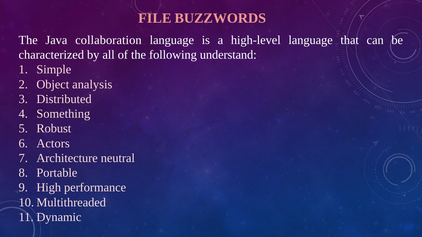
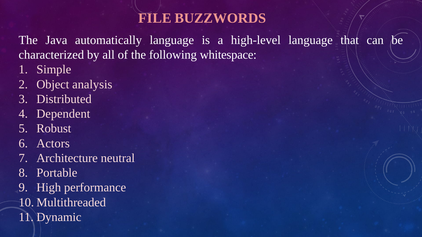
collaboration: collaboration -> automatically (108, 40)
understand: understand -> whitespace (228, 55)
Something: Something -> Dependent (63, 114)
